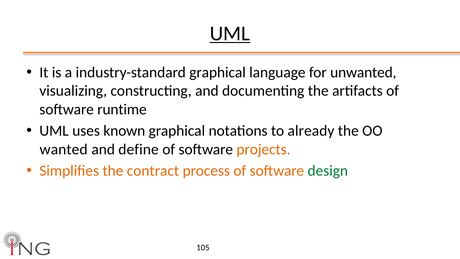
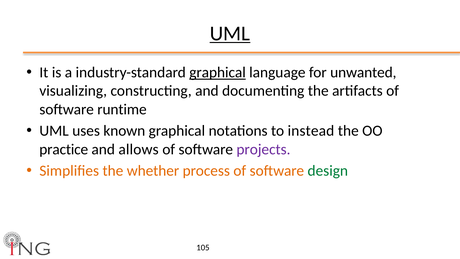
graphical underline: none -> present (218, 72)
already: already -> instead (311, 131)
wanted: wanted -> practice (64, 149)
define: define -> allows (139, 149)
projects colour: orange -> purple (263, 149)
contract: contract -> whether (153, 171)
